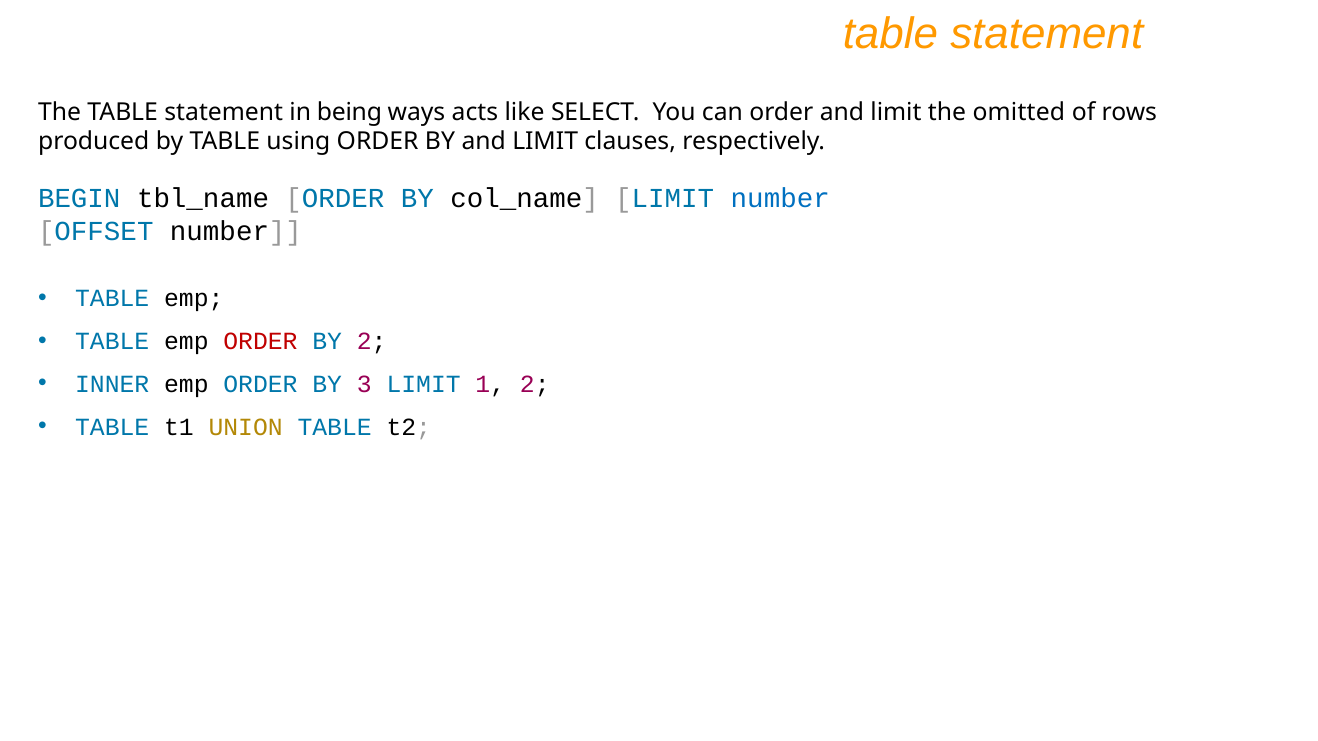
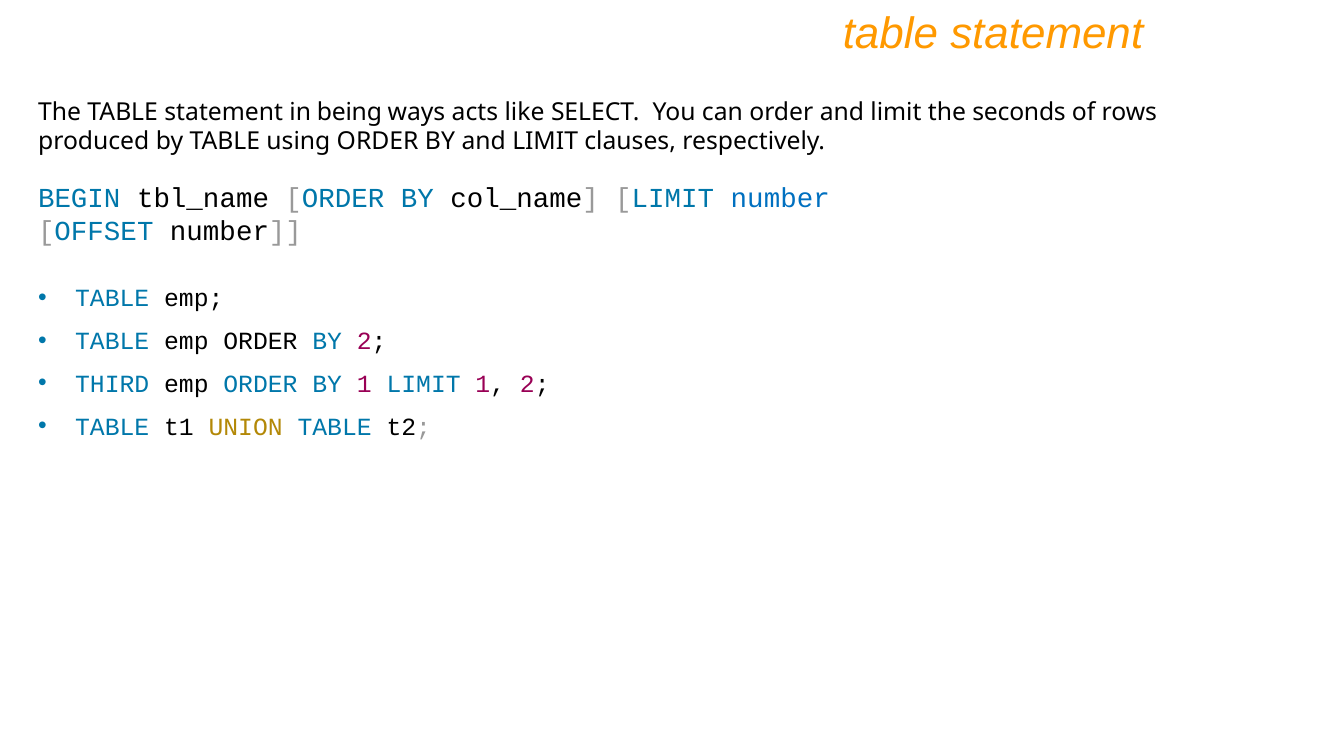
omitted: omitted -> seconds (1019, 112)
ORDER colour: red -> black (260, 341)
INNER: INNER -> THIRD (112, 384)
BY 3: 3 -> 1 (364, 384)
